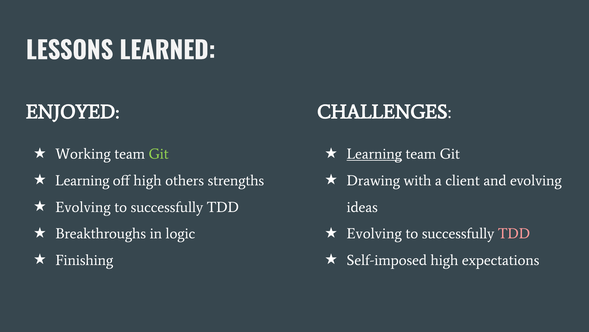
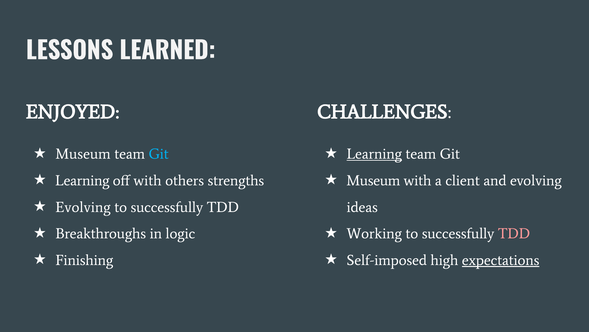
Working: Working -> Museum (83, 154)
Git colour: light green -> light blue (159, 154)
off high: high -> with (147, 180)
Drawing: Drawing -> Museum (373, 180)
Evolving: Evolving -> Working (374, 233)
expectations underline: none -> present (501, 260)
